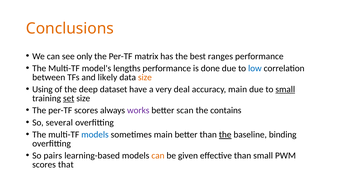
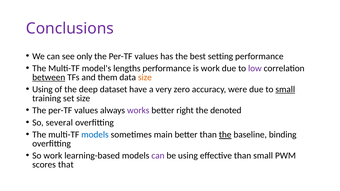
Conclusions colour: orange -> purple (70, 29)
matrix: matrix -> values (146, 56)
ranges: ranges -> setting (221, 56)
is done: done -> work (210, 68)
low colour: blue -> purple (255, 68)
between underline: none -> present (49, 77)
likely: likely -> them (108, 77)
deal: deal -> zero (182, 90)
accuracy main: main -> were (238, 90)
set underline: present -> none (69, 98)
scores: scores -> values (86, 111)
scan: scan -> right (185, 111)
contains: contains -> denoted (226, 111)
So pairs: pairs -> work (53, 156)
can colour: orange -> purple (158, 156)
be given: given -> using (188, 156)
